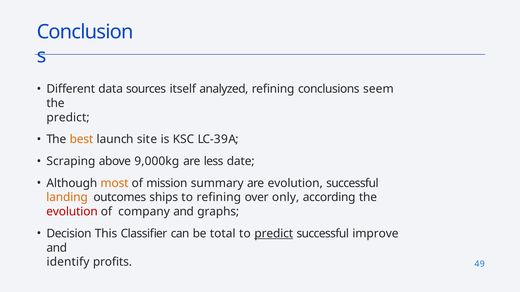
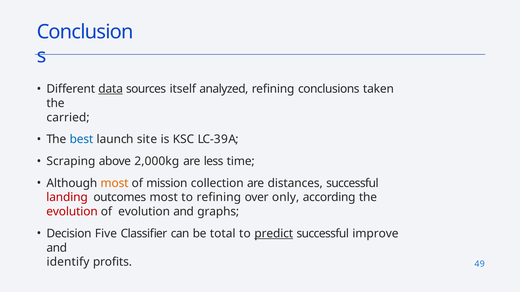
data underline: none -> present (111, 89)
seem: seem -> taken (378, 89)
predict: predict -> carried (68, 118)
best colour: orange -> blue (81, 140)
9,000kg: 9,000kg -> 2,000kg (157, 162)
date: date -> time (241, 162)
summary: summary -> collection (217, 183)
are evolution: evolution -> distances (295, 183)
landing colour: orange -> red (67, 198)
outcomes ships: ships -> most (164, 198)
of company: company -> evolution (144, 212)
This: This -> Five (106, 234)
